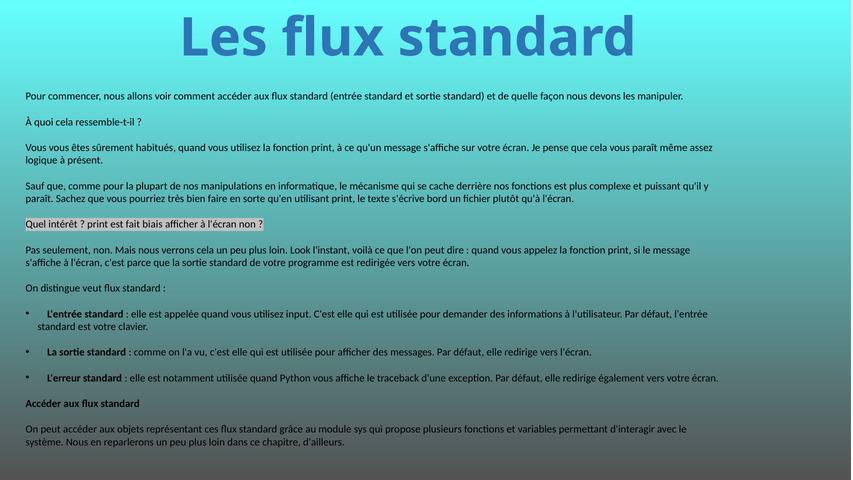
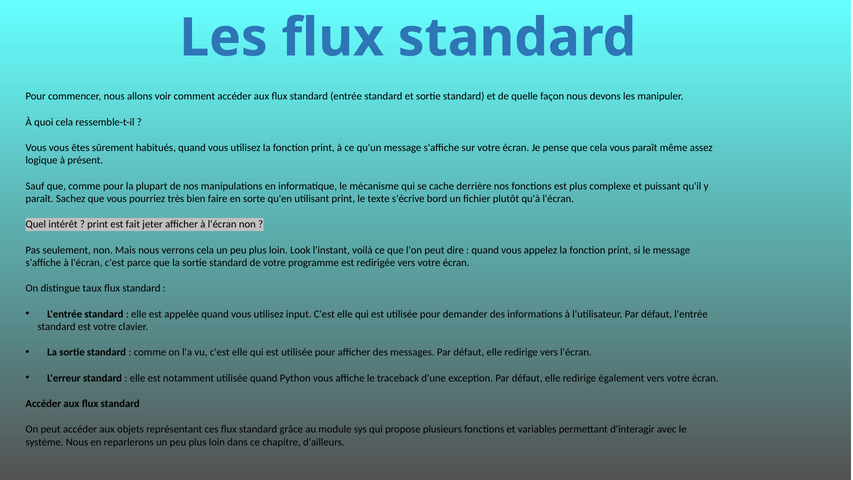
biais: biais -> jeter (153, 224)
veut: veut -> taux (92, 288)
